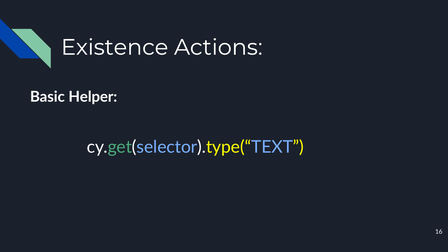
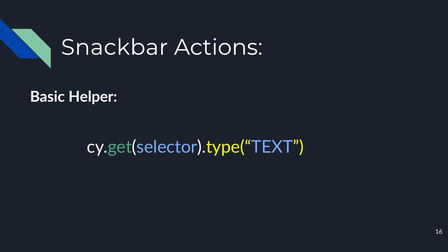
Existence: Existence -> Snackbar (114, 47)
